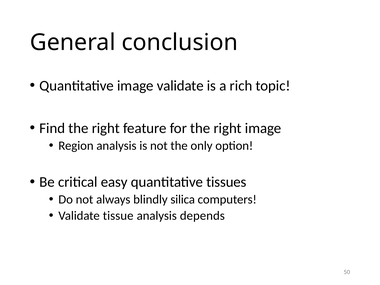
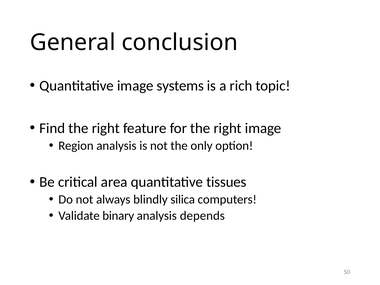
image validate: validate -> systems (180, 86)
easy: easy -> area (114, 182)
tissue: tissue -> binary (118, 216)
